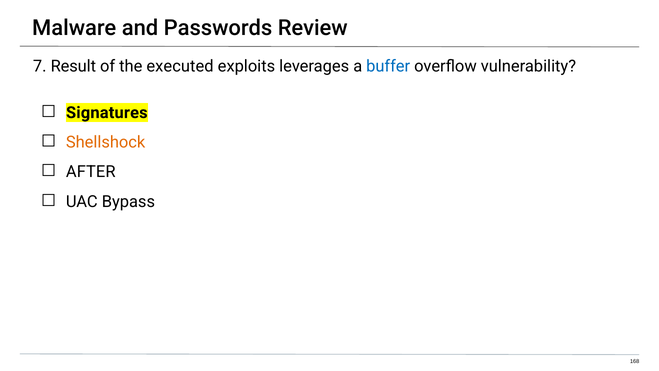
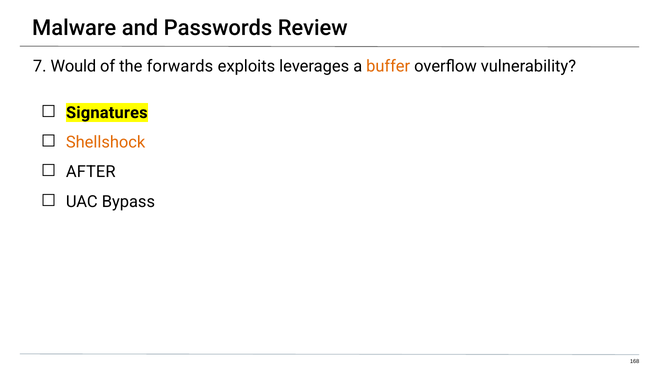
Result: Result -> Would (73, 66)
executed: executed -> forwards (180, 66)
buffer colour: blue -> orange (388, 66)
